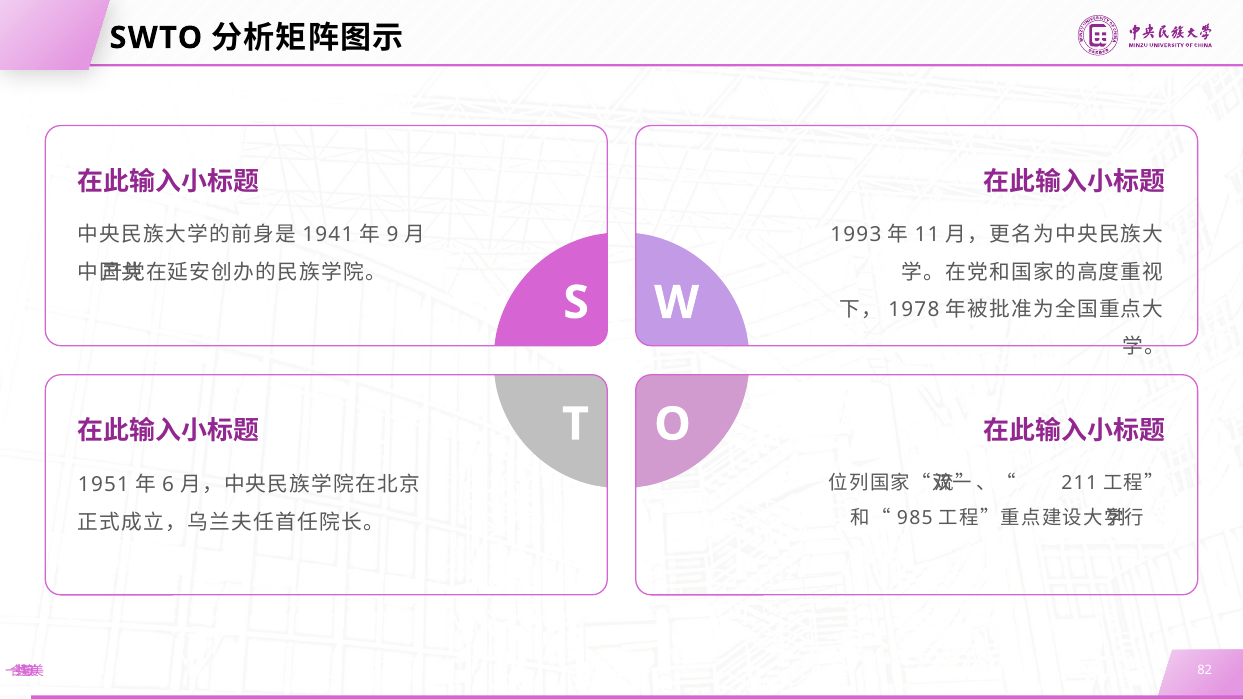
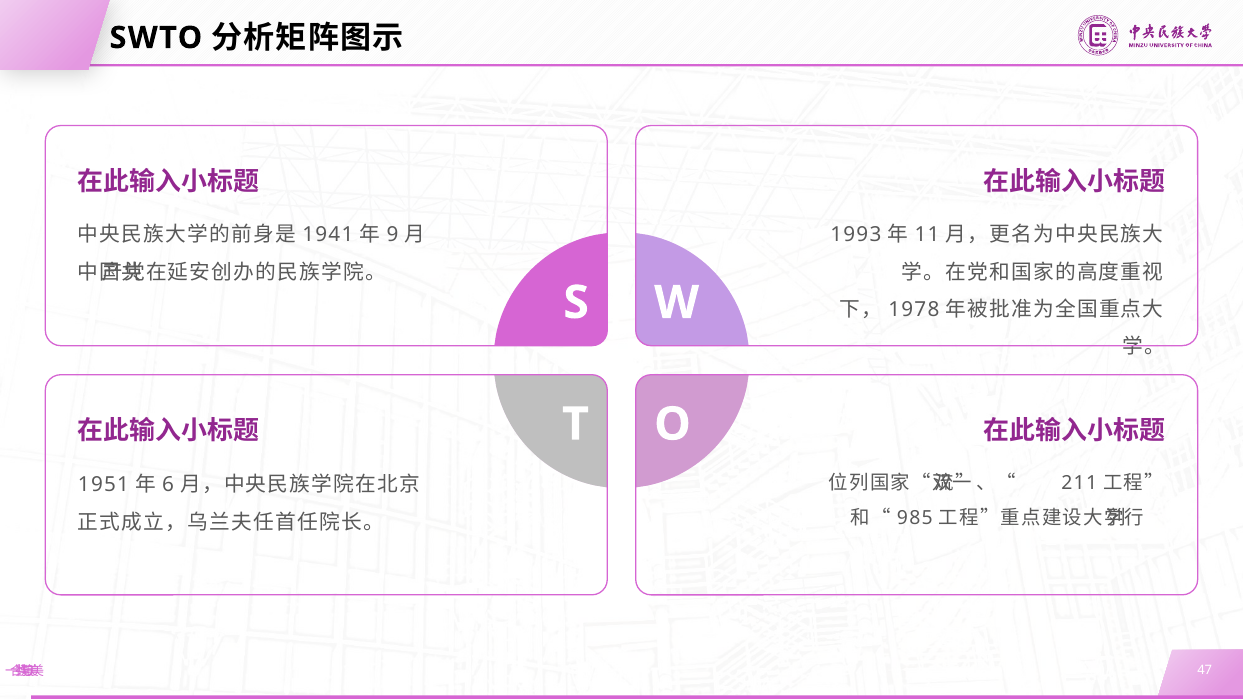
82: 82 -> 47 (1205, 671)
